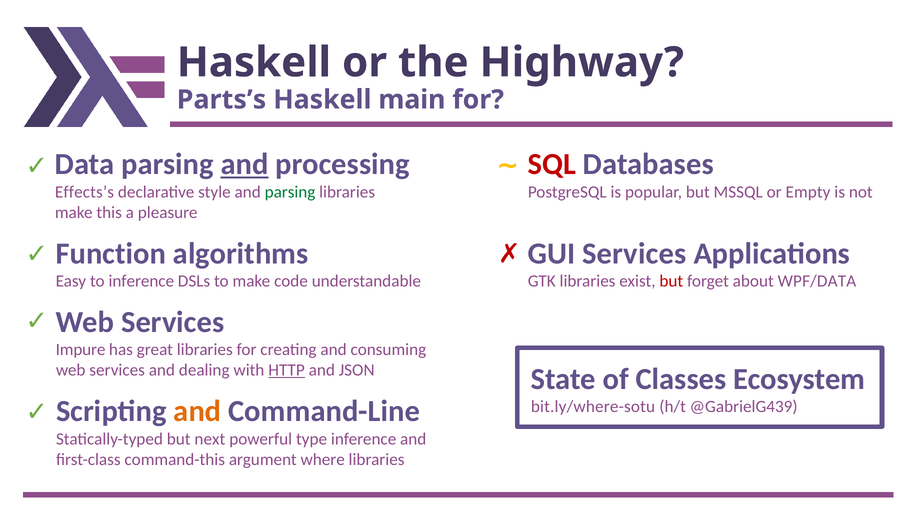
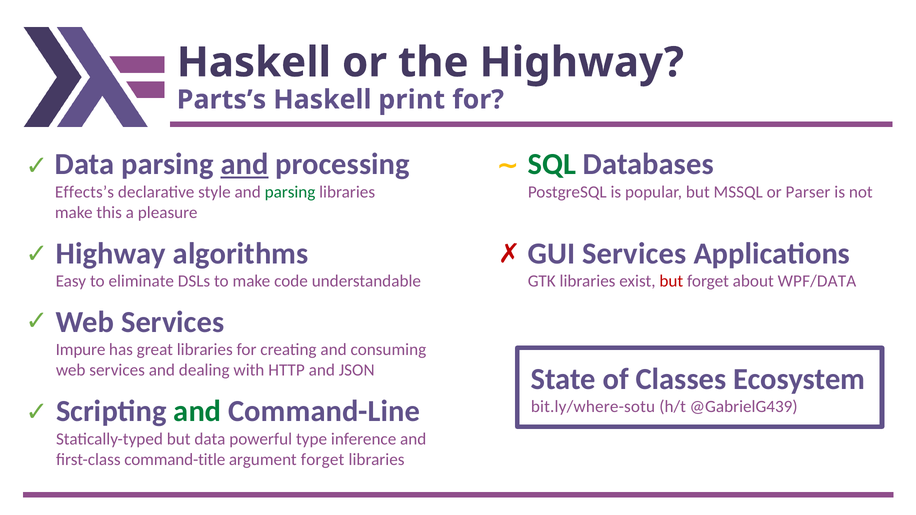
main: main -> print (412, 100)
SQL colour: red -> green (552, 164)
Empty: Empty -> Parser (808, 192)
Function: Function -> Highway (111, 254)
to inference: inference -> eliminate (141, 281)
HTTP underline: present -> none (287, 370)
and colour: orange -> green (197, 411)
but next: next -> data (210, 439)
command-this: command-this -> command-title (175, 460)
argument where: where -> forget (323, 460)
